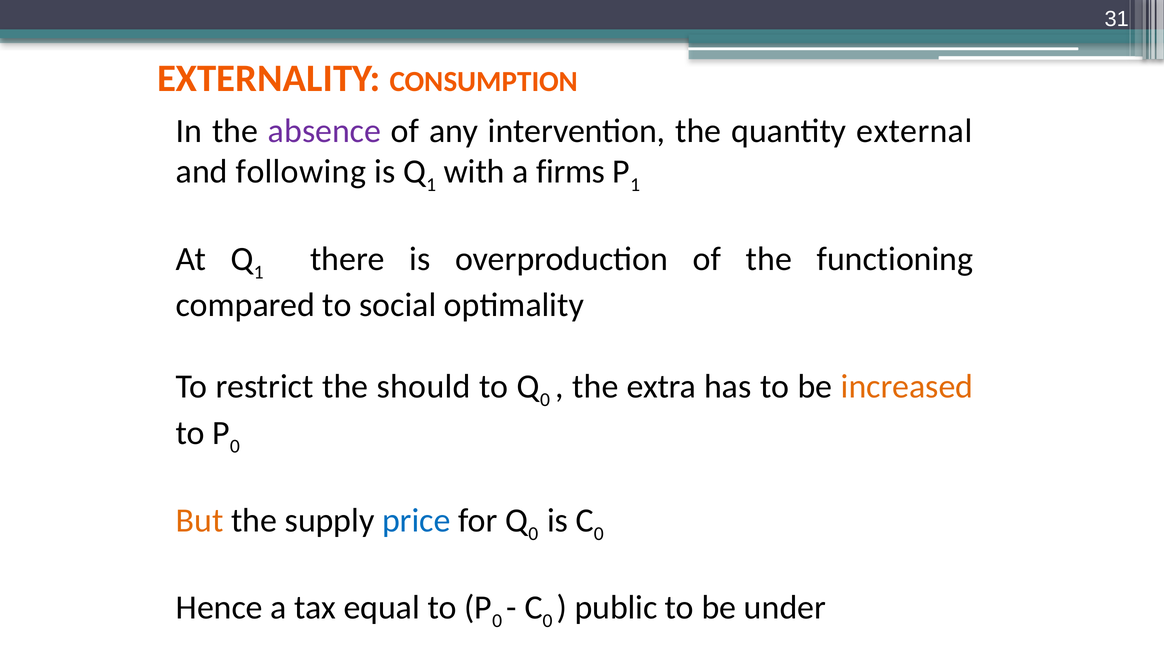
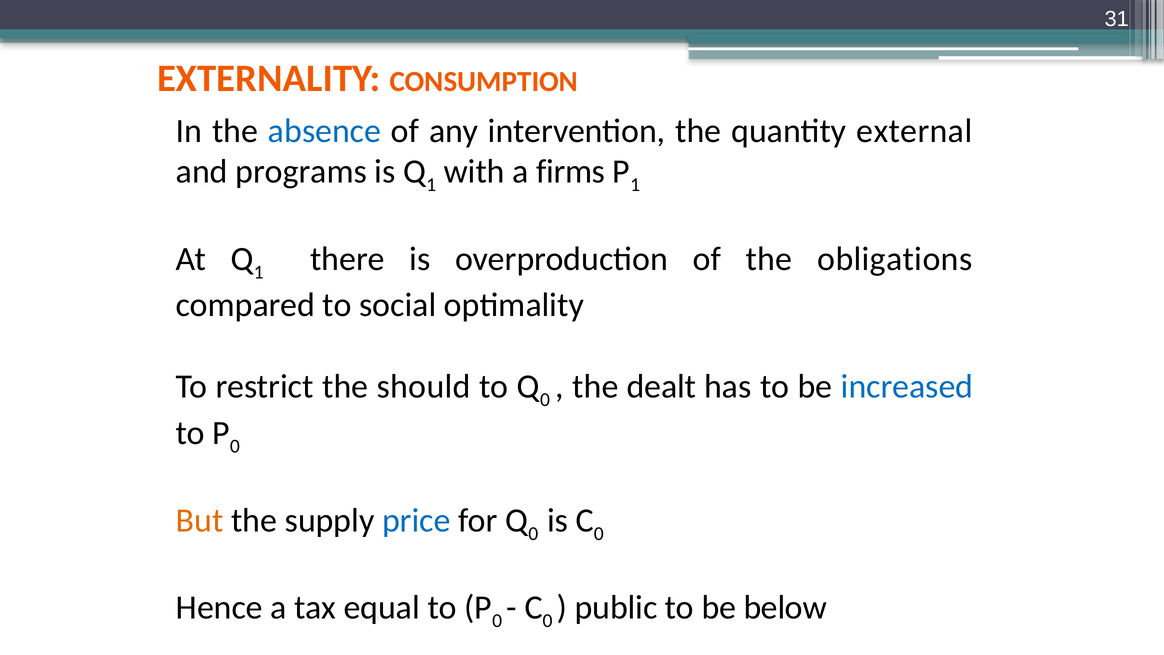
absence colour: purple -> blue (325, 131)
following: following -> programs (301, 172)
functioning: functioning -> obligations (895, 259)
extra: extra -> dealt (661, 387)
increased colour: orange -> blue (907, 387)
under: under -> below (785, 607)
